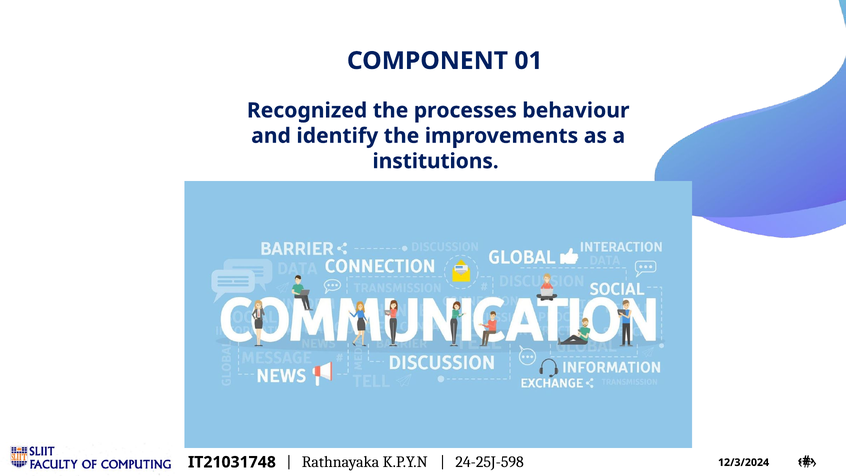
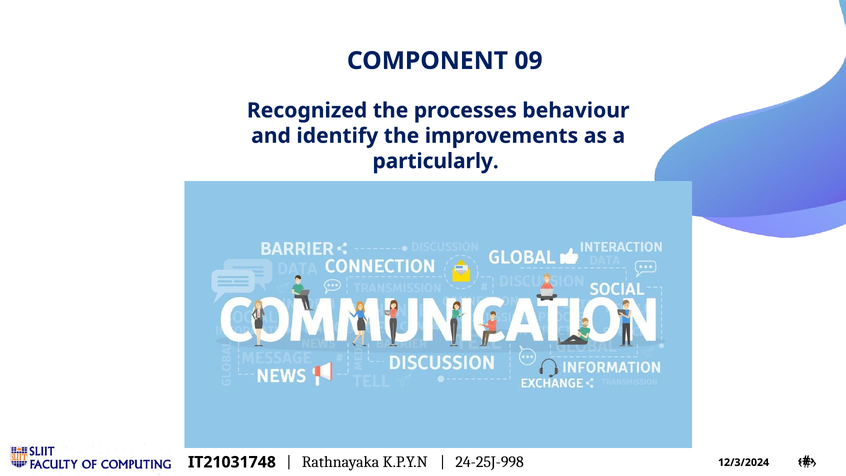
01: 01 -> 09 (528, 61)
institutions: institutions -> particularly (436, 161)
24-25J-598: 24-25J-598 -> 24-25J-998 (490, 462)
